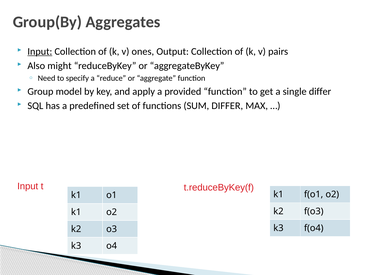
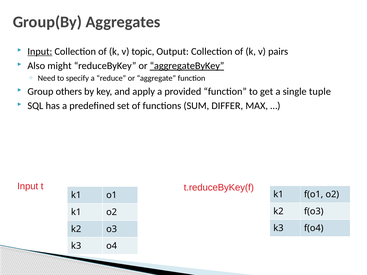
ones: ones -> topic (143, 51)
aggregateByKey underline: none -> present (187, 66)
model: model -> others (69, 91)
single differ: differ -> tuple (320, 91)
